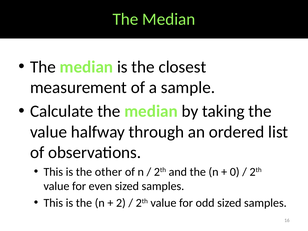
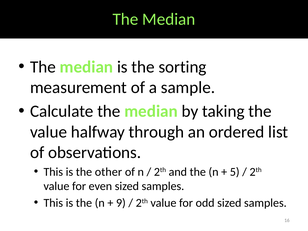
closest: closest -> sorting (183, 67)
0: 0 -> 5 (235, 172)
2: 2 -> 9 (121, 203)
